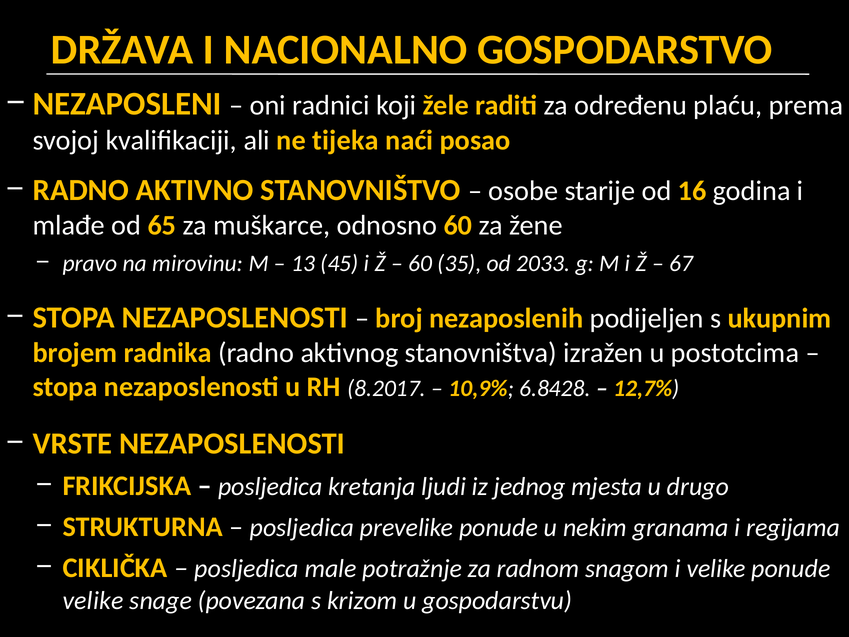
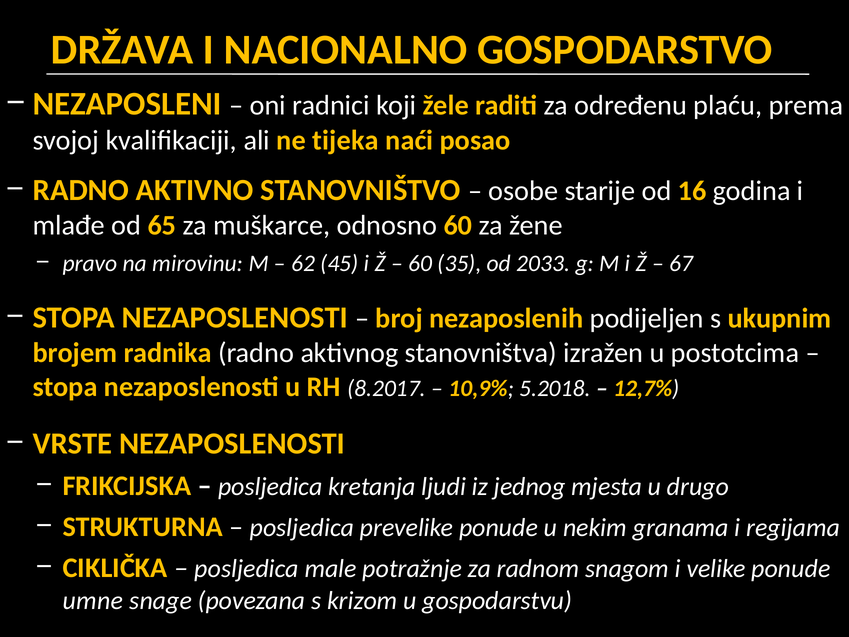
13: 13 -> 62 (303, 263)
6.8428: 6.8428 -> 5.2018 (555, 388)
velike: velike -> umne (93, 600)
